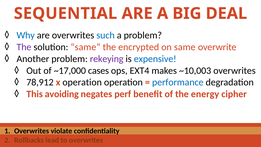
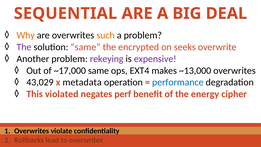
Why colour: blue -> orange (26, 35)
such colour: blue -> orange (106, 35)
on same: same -> seeks (185, 47)
expensive colour: blue -> purple (155, 59)
~17,000 cases: cases -> same (98, 70)
~10,003: ~10,003 -> ~13,000 (195, 70)
78,912: 78,912 -> 43,029 (40, 82)
x operation: operation -> metadata (82, 82)
avoiding: avoiding -> violated (62, 94)
